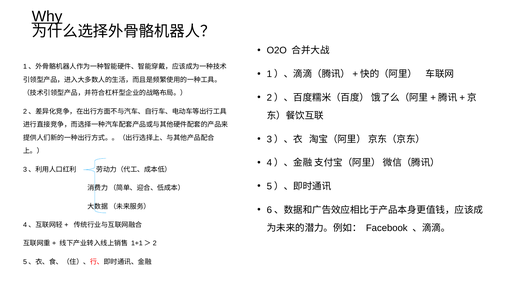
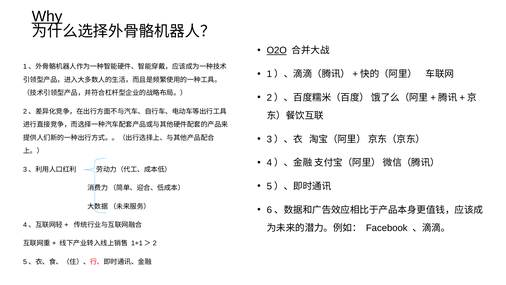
O2O underline: none -> present (277, 50)
